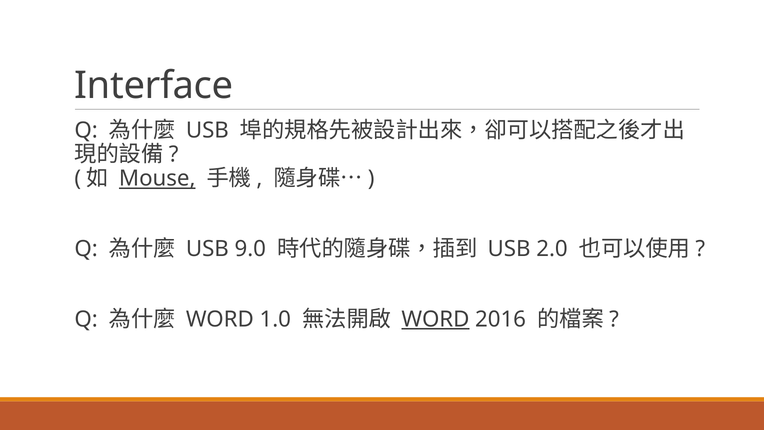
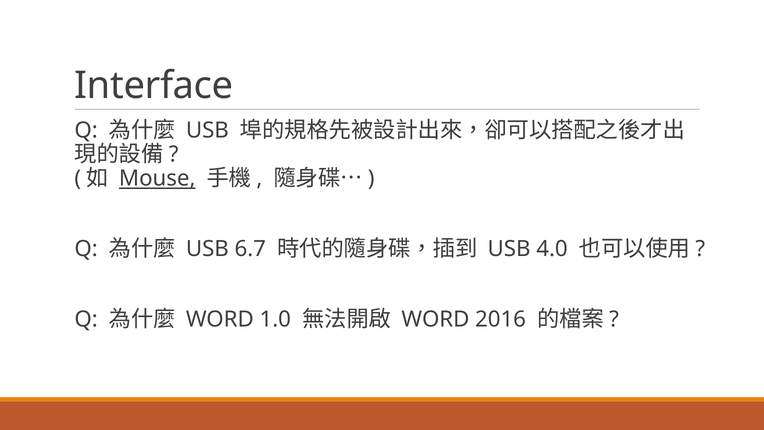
9.0: 9.0 -> 6.7 (250, 249)
2.0: 2.0 -> 4.0 (552, 249)
WORD underline: present -> none (435, 319)
